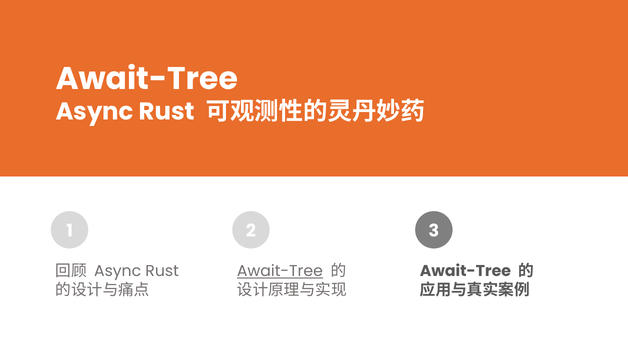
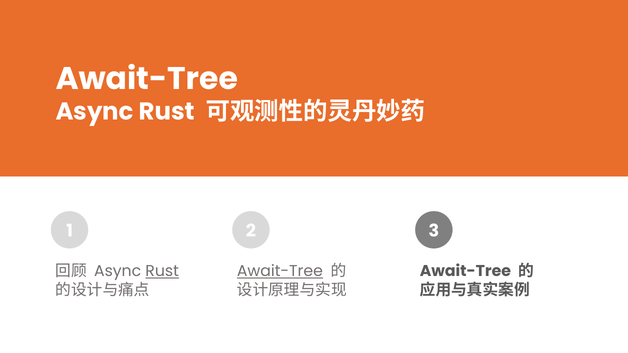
Rust underline: none -> present (162, 271)
